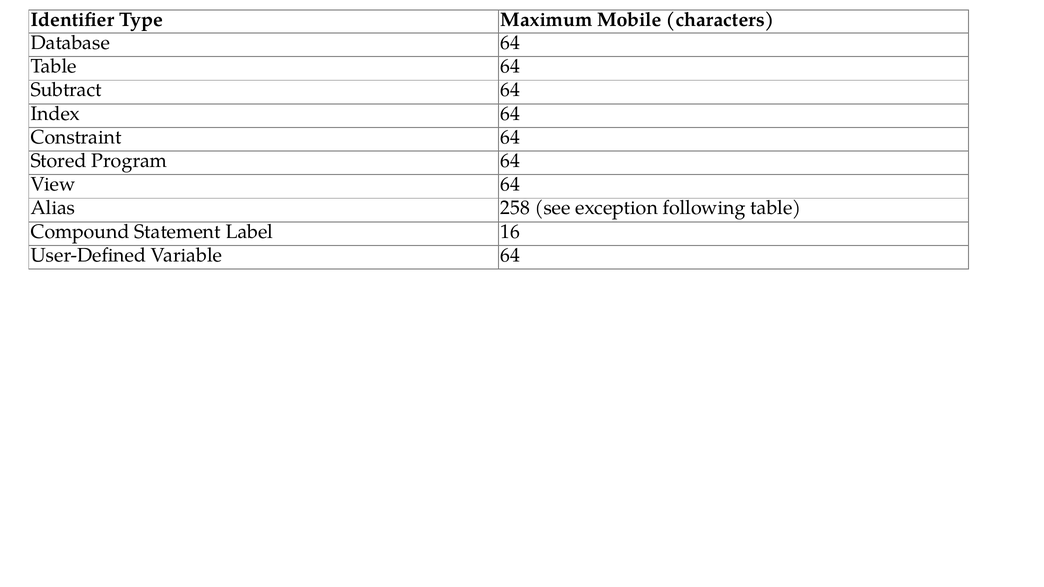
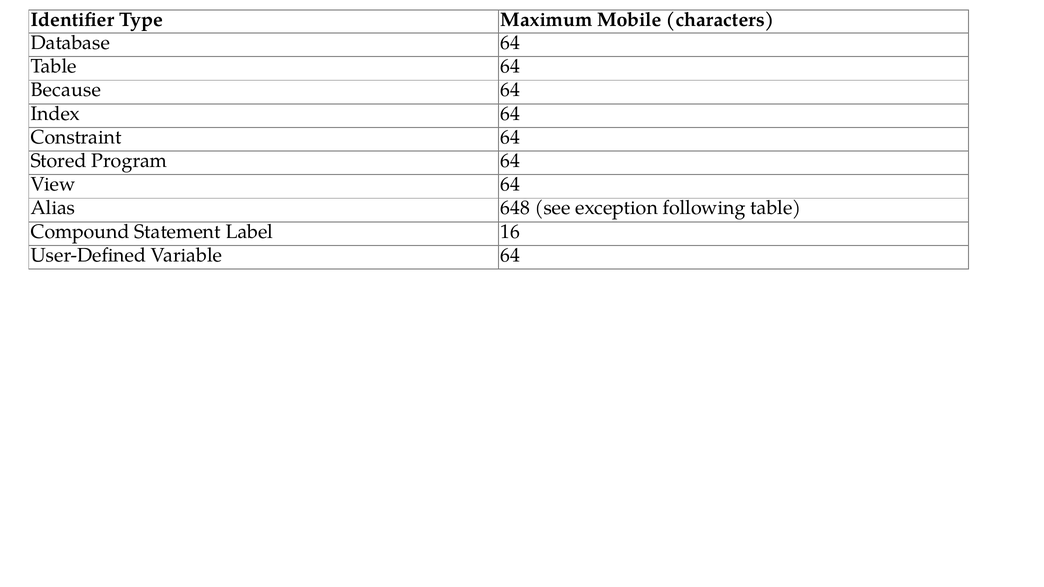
Subtract: Subtract -> Because (66, 90)
258: 258 -> 648 (515, 208)
